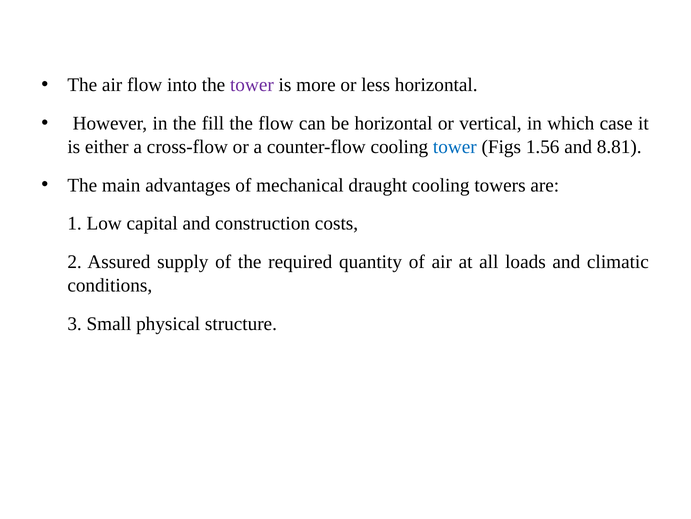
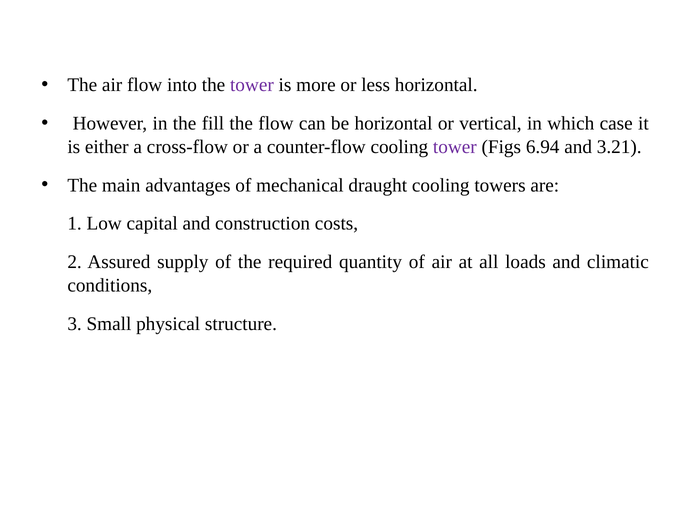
tower colour: blue -> purple (455, 146)
1.56: 1.56 -> 6.94 (543, 146)
8.81: 8.81 -> 3.21 (619, 146)
